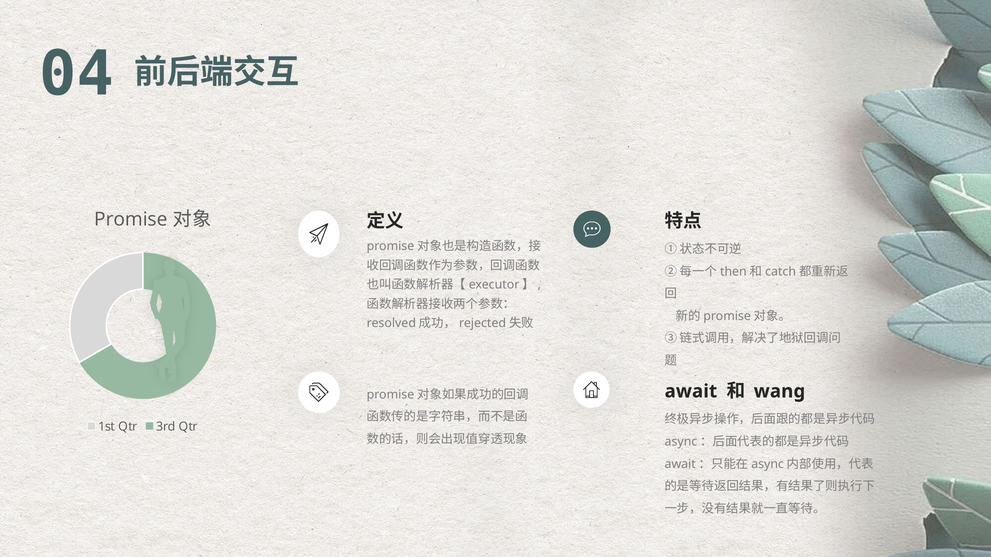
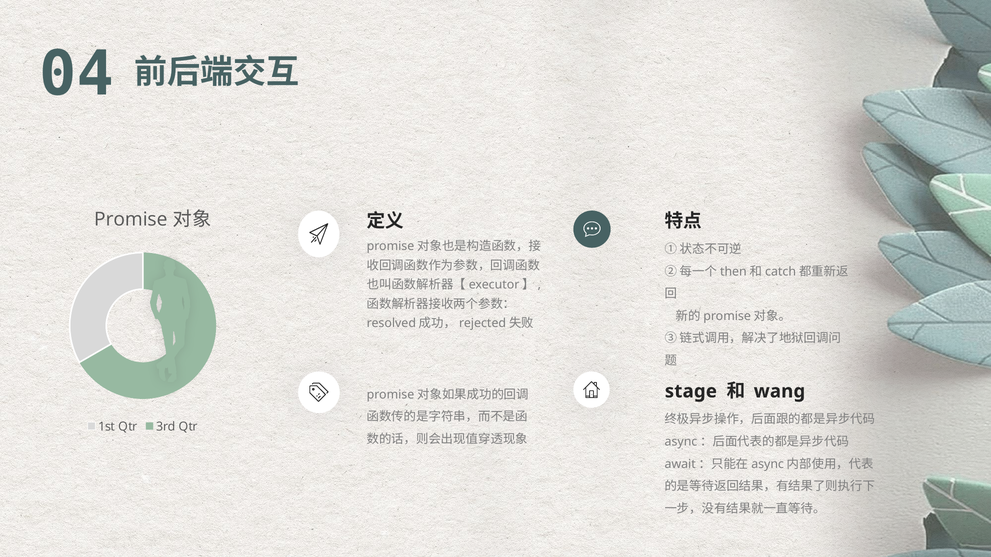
await: await -> stage (691, 392)
